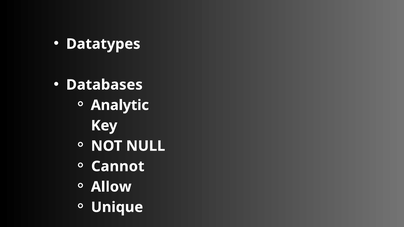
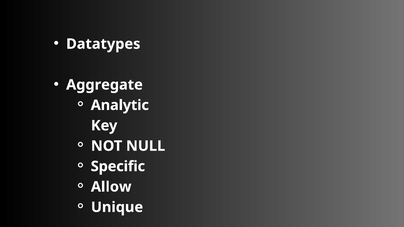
Databases: Databases -> Aggregate (104, 85)
Cannot: Cannot -> Specific (118, 167)
